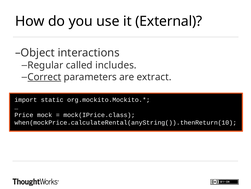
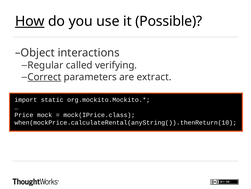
How underline: none -> present (30, 21)
External: External -> Possible (169, 21)
includes: includes -> verifying (116, 65)
